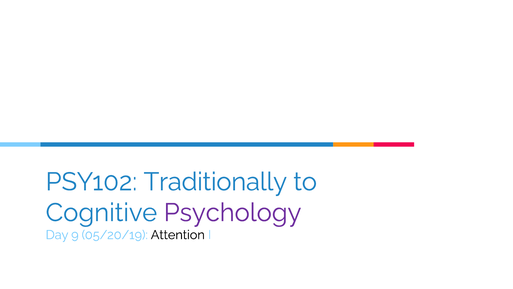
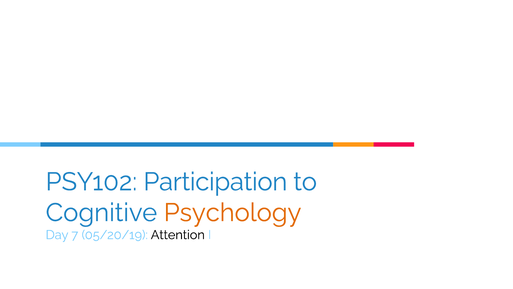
Traditionally: Traditionally -> Participation (215, 182)
Psychology colour: purple -> orange (233, 212)
9: 9 -> 7 (75, 235)
